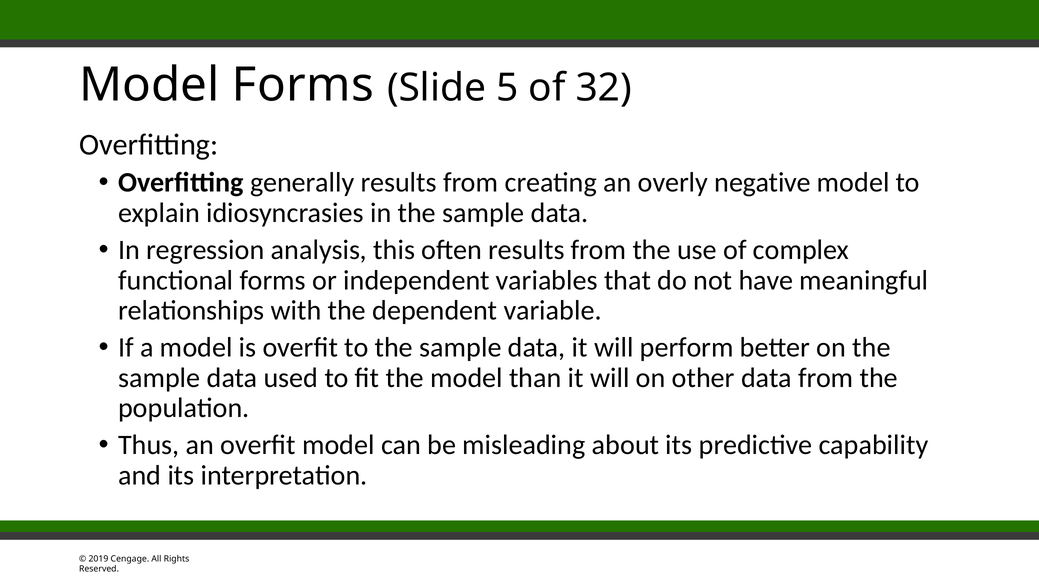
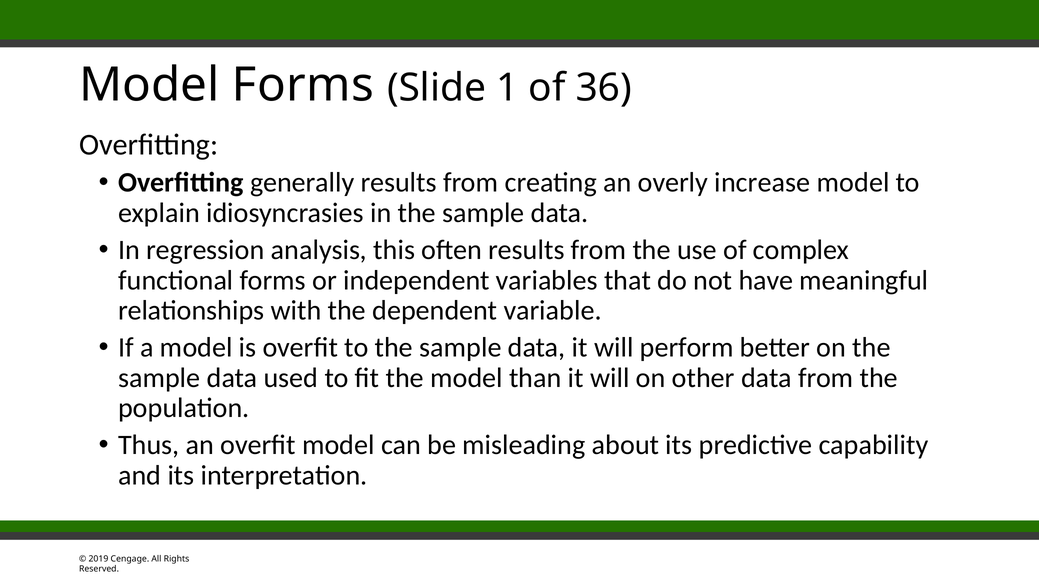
5: 5 -> 1 (507, 88)
32: 32 -> 36 (604, 88)
negative: negative -> increase (762, 183)
